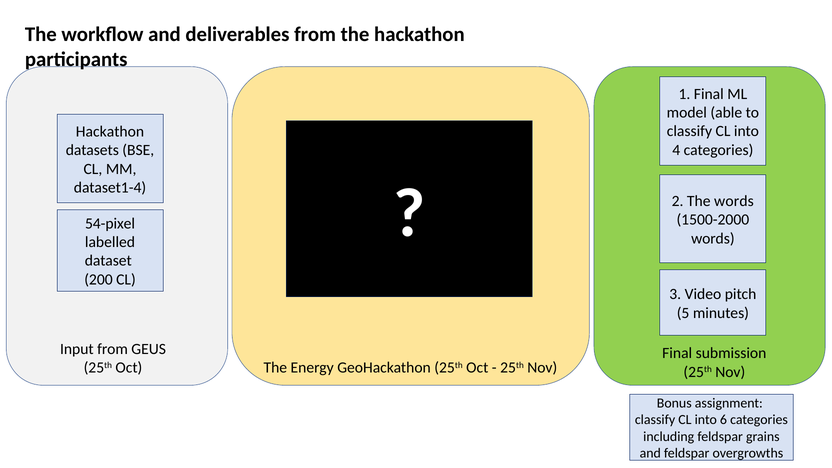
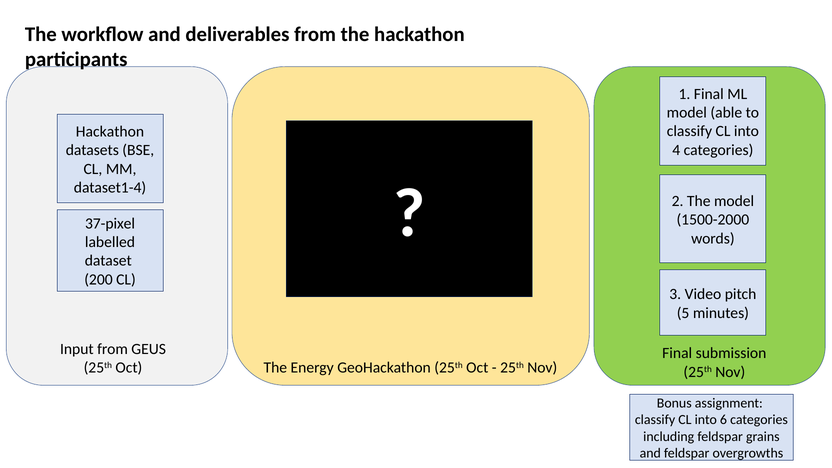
The words: words -> model (734, 201)
54-pixel: 54-pixel -> 37-pixel (110, 223)
